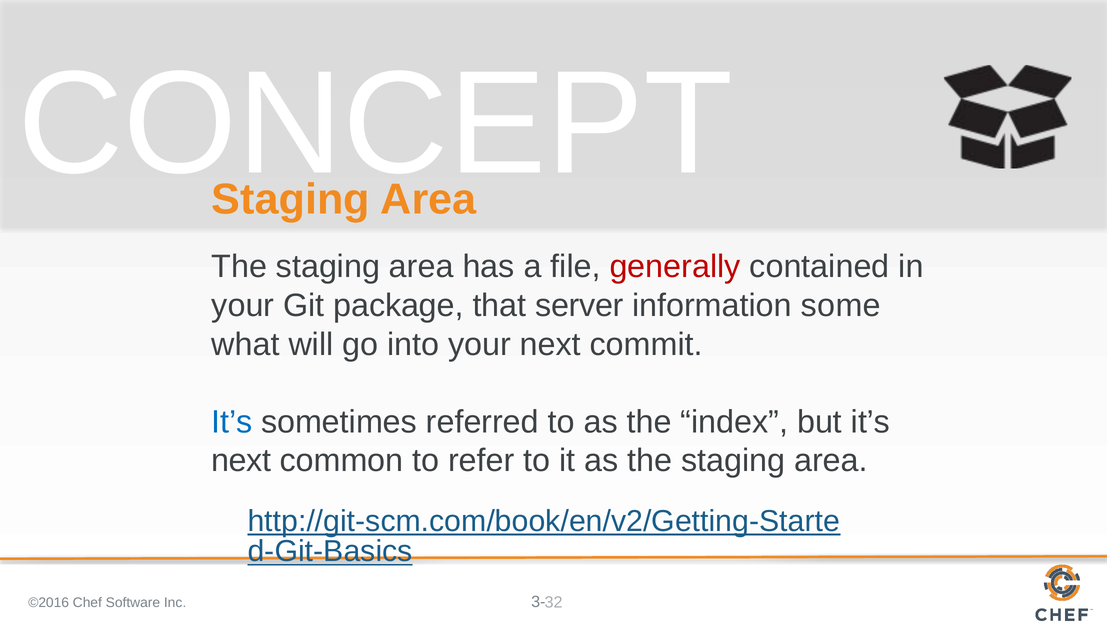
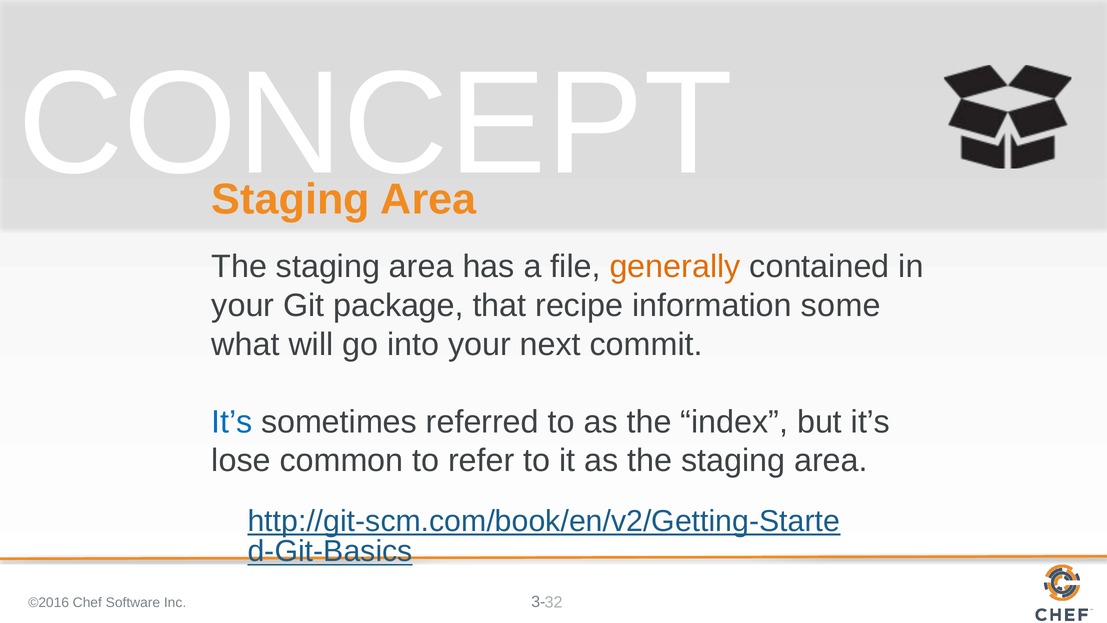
generally colour: red -> orange (675, 267)
server: server -> recipe (579, 305)
next: next -> lose (241, 461)
